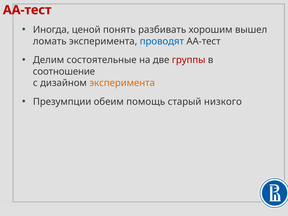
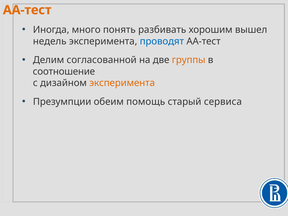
АА-тест colour: red -> orange (27, 10)
ценой: ценой -> много (86, 30)
ломать: ломать -> недель (50, 41)
состоятельные: состоятельные -> согласованной (102, 60)
группы colour: red -> orange (189, 60)
низкого: низкого -> сервиса (223, 102)
